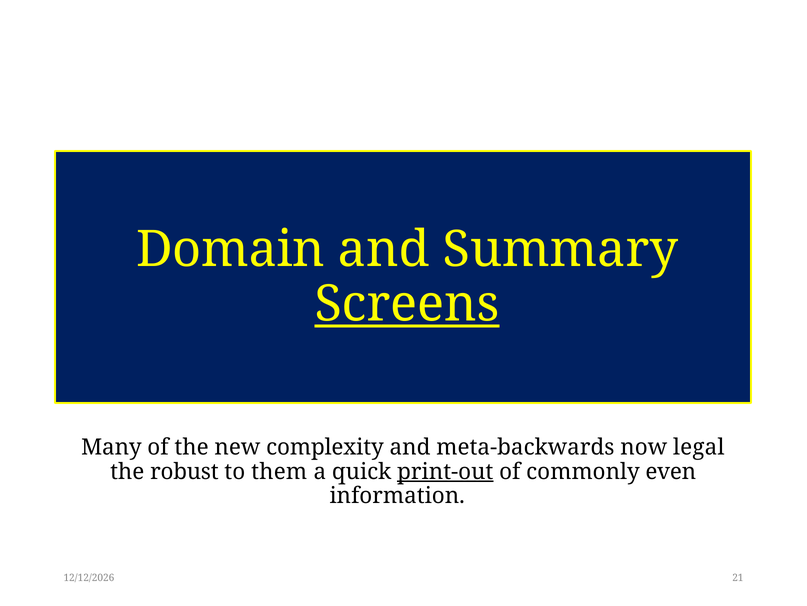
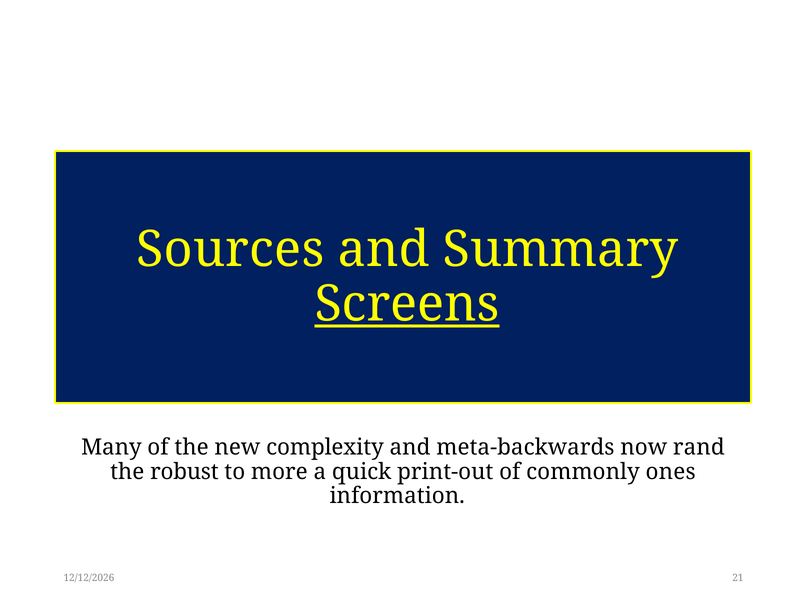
Domain: Domain -> Sources (230, 249)
legal: legal -> rand (699, 447)
them: them -> more (279, 471)
print-out underline: present -> none (445, 471)
even: even -> ones (671, 471)
